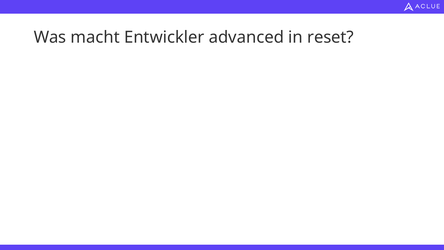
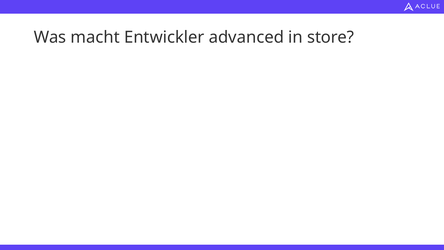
reset: reset -> store (331, 37)
